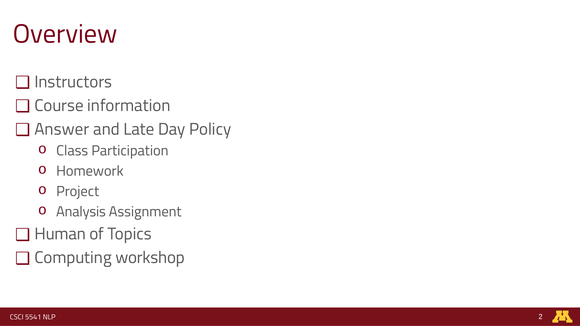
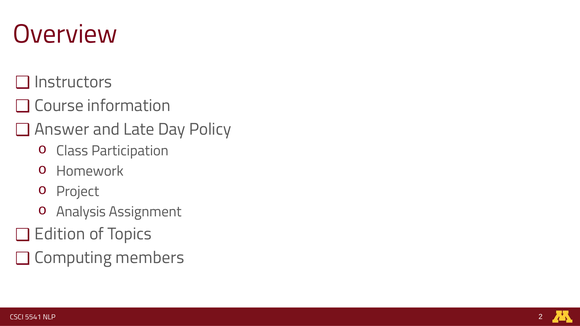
Human: Human -> Edition (60, 234)
workshop: workshop -> members (150, 258)
